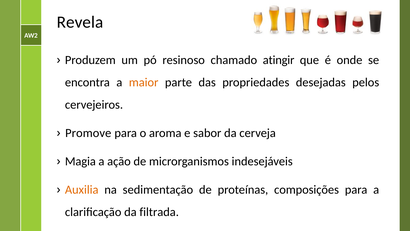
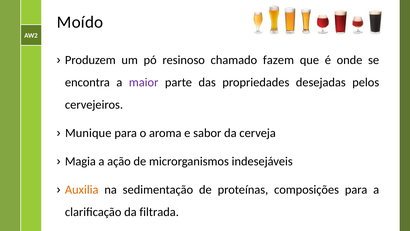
Revela: Revela -> Moído (80, 22)
atingir: atingir -> fazem (279, 60)
maior colour: orange -> purple (144, 82)
Promove: Promove -> Munique (88, 133)
